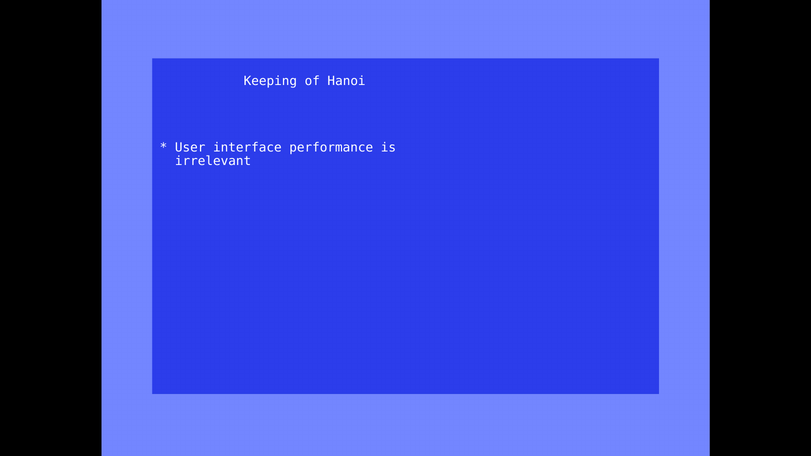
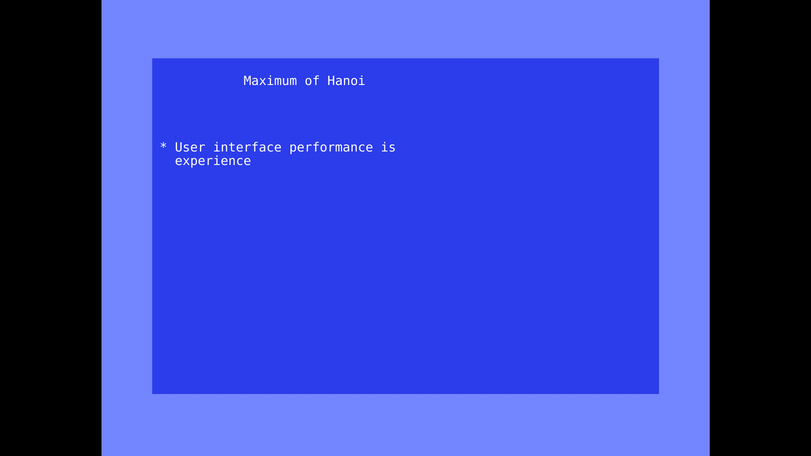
Keeping: Keeping -> Maximum (270, 81)
irrelevant: irrelevant -> experience (213, 161)
